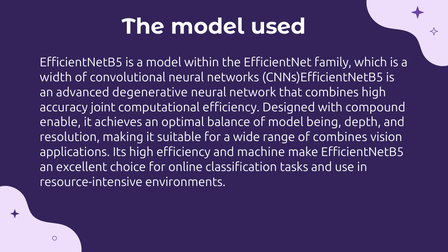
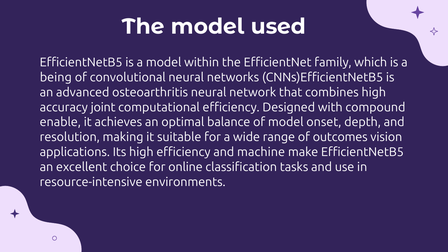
width: width -> being (56, 77)
degenerative: degenerative -> osteoarthritis (150, 92)
being: being -> onset (324, 122)
of combines: combines -> outcomes (340, 137)
